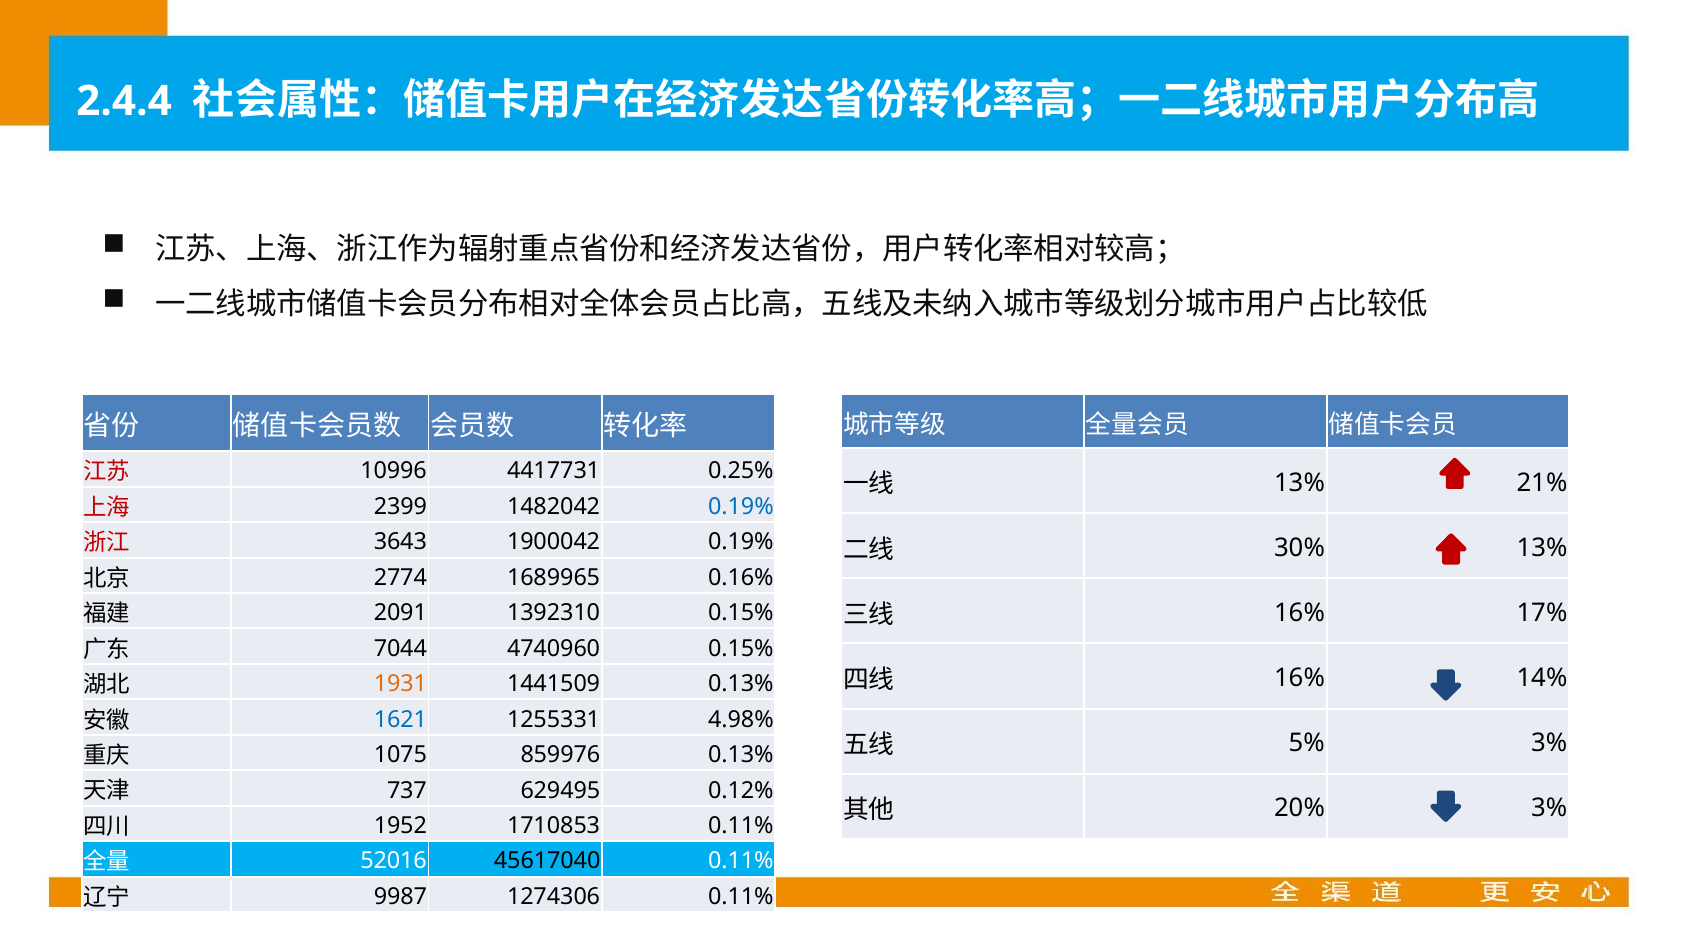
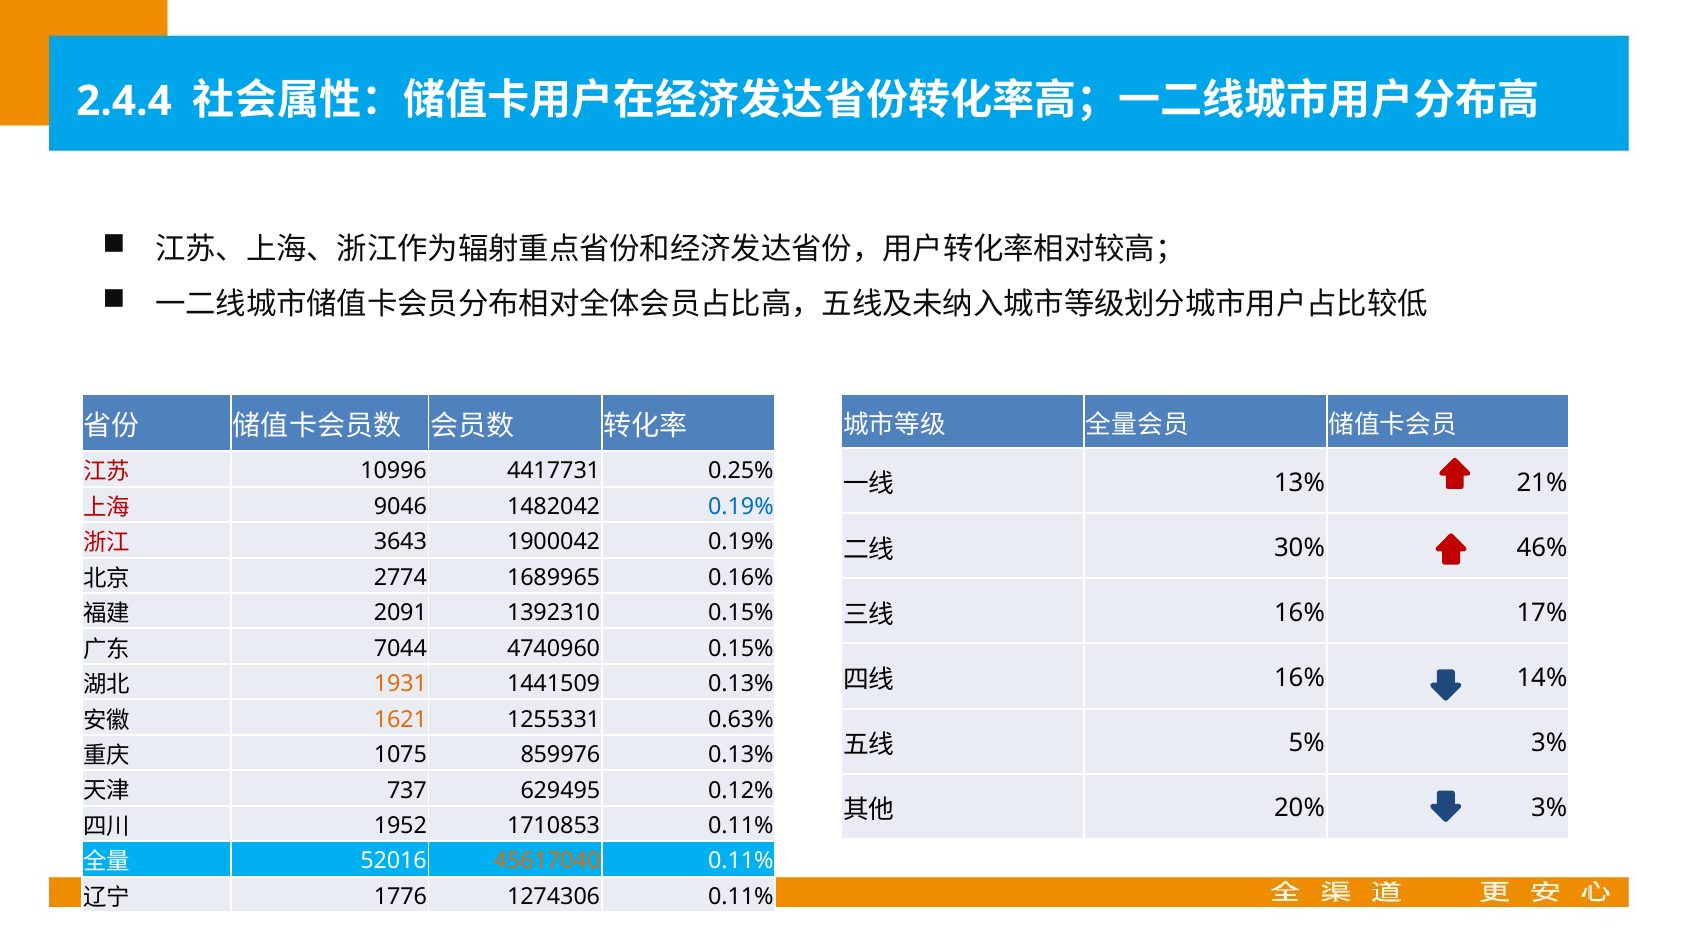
2399: 2399 -> 9046 (400, 506)
30% 13%: 13% -> 46% (1542, 548)
1621 colour: blue -> orange (400, 719)
4.98%: 4.98% -> 0.63% (741, 719)
45617040 colour: black -> orange (547, 861)
9987: 9987 -> 1776 (400, 896)
